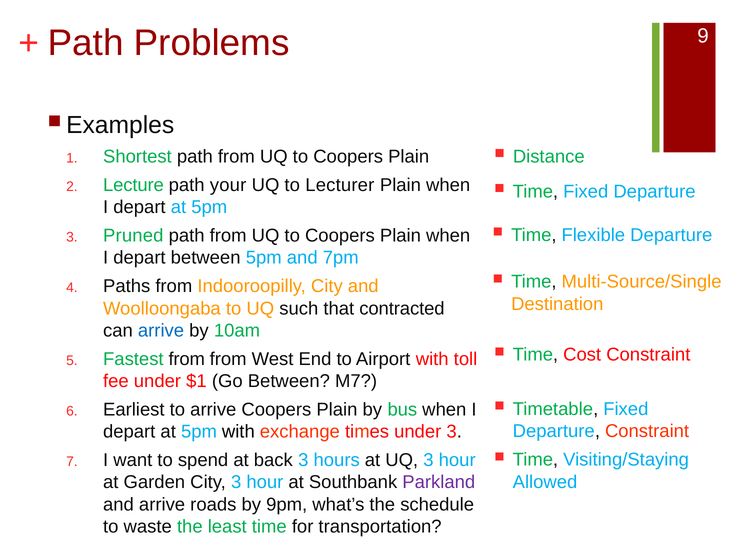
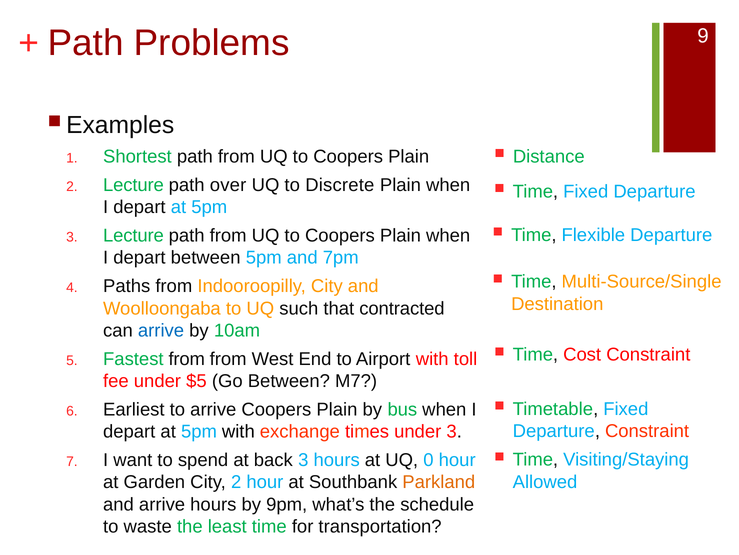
your: your -> over (228, 185)
Lecturer: Lecturer -> Discrete (340, 185)
3 Pruned: Pruned -> Lecture (133, 235)
$1: $1 -> $5 (196, 381)
UQ 3: 3 -> 0 (428, 460)
City 3: 3 -> 2 (236, 482)
Parkland colour: purple -> orange (439, 482)
arrive roads: roads -> hours (213, 504)
